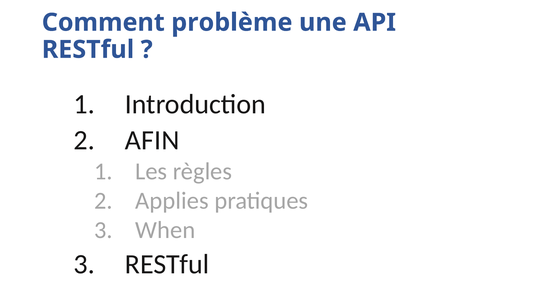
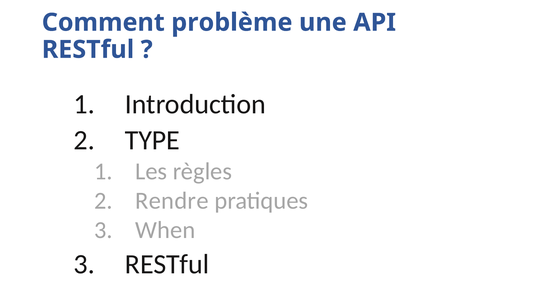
AFIN: AFIN -> TYPE (152, 140)
Applies: Applies -> Rendre (172, 201)
